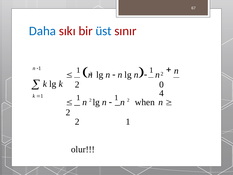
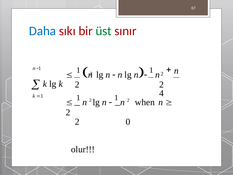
üst colour: blue -> green (104, 31)
0: 0 -> 2 (162, 84)
2 1: 1 -> 0 (128, 122)
